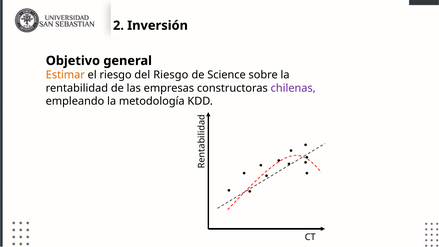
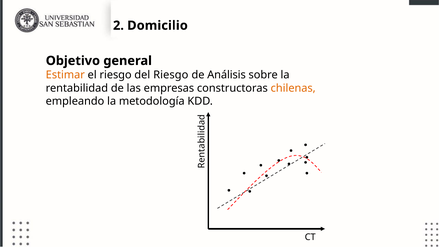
Inversión: Inversión -> Domicilio (158, 26)
Science: Science -> Análisis (227, 75)
chilenas colour: purple -> orange (293, 88)
